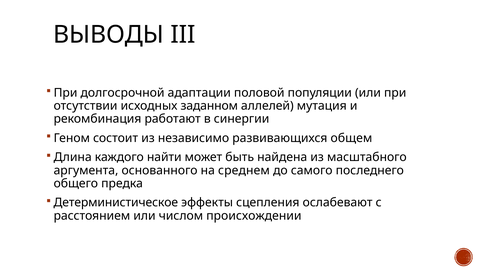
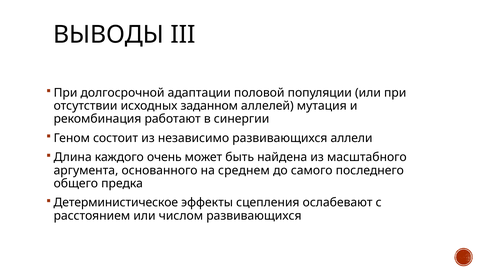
общем: общем -> аллели (352, 138)
найти: найти -> очень (164, 157)
числом происхождении: происхождении -> развивающихся (254, 216)
